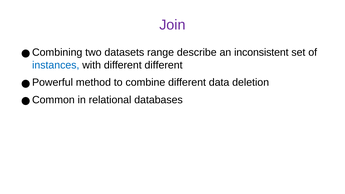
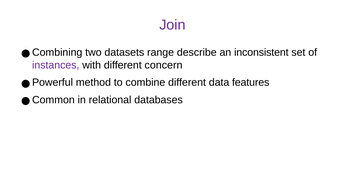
instances colour: blue -> purple (56, 65)
different different: different -> concern (164, 65)
deletion: deletion -> features (251, 83)
